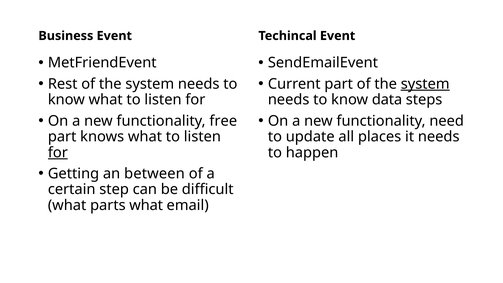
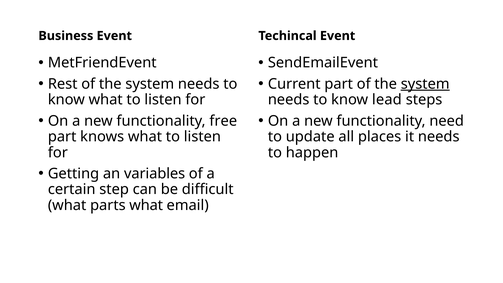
data: data -> lead (387, 100)
for underline: present -> none (58, 153)
between: between -> variables (155, 174)
